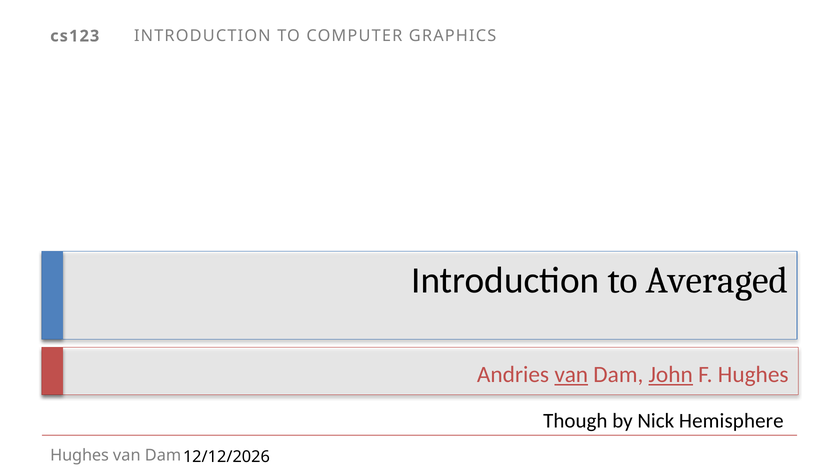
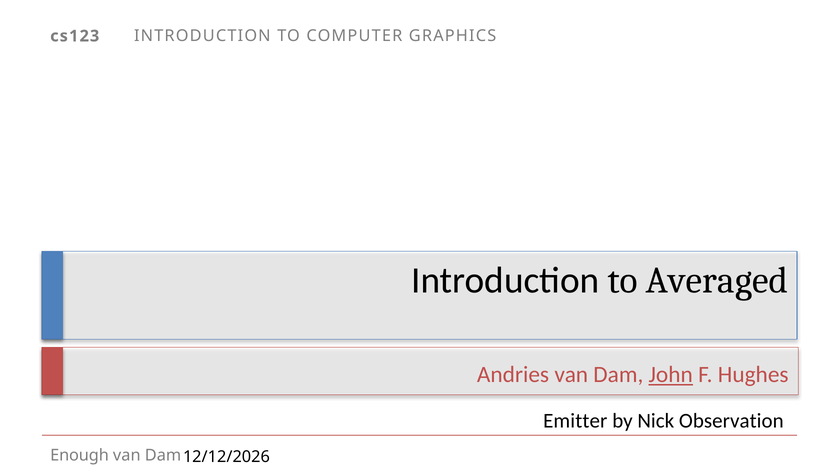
van underline: present -> none (571, 375)
Though: Though -> Emitter (575, 421)
Hemisphere: Hemisphere -> Observation (731, 421)
Hughes: Hughes -> Enough (80, 456)
